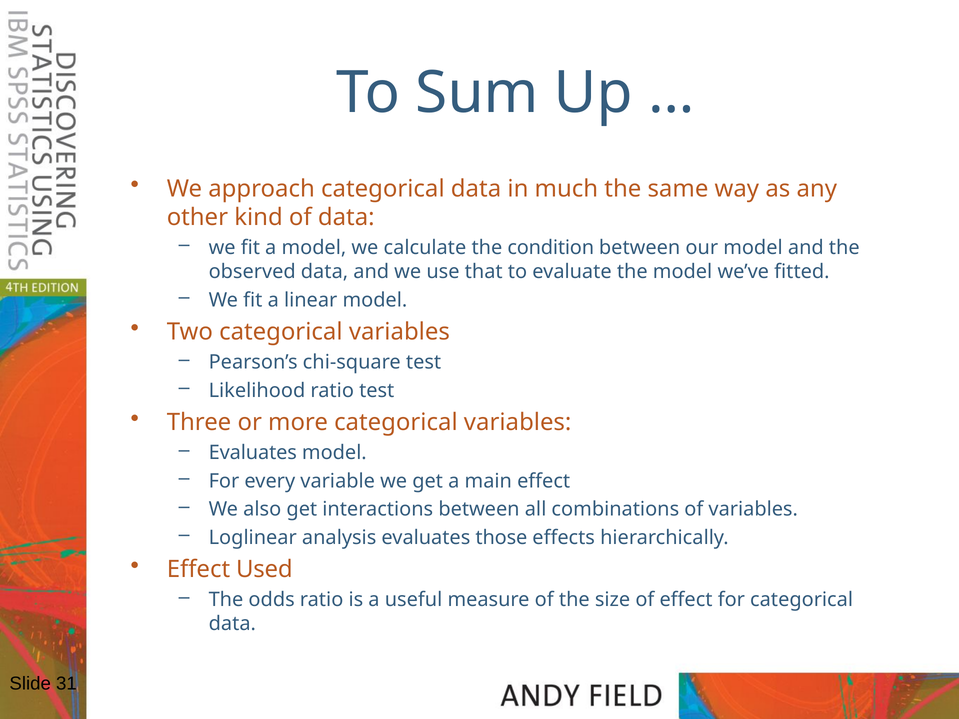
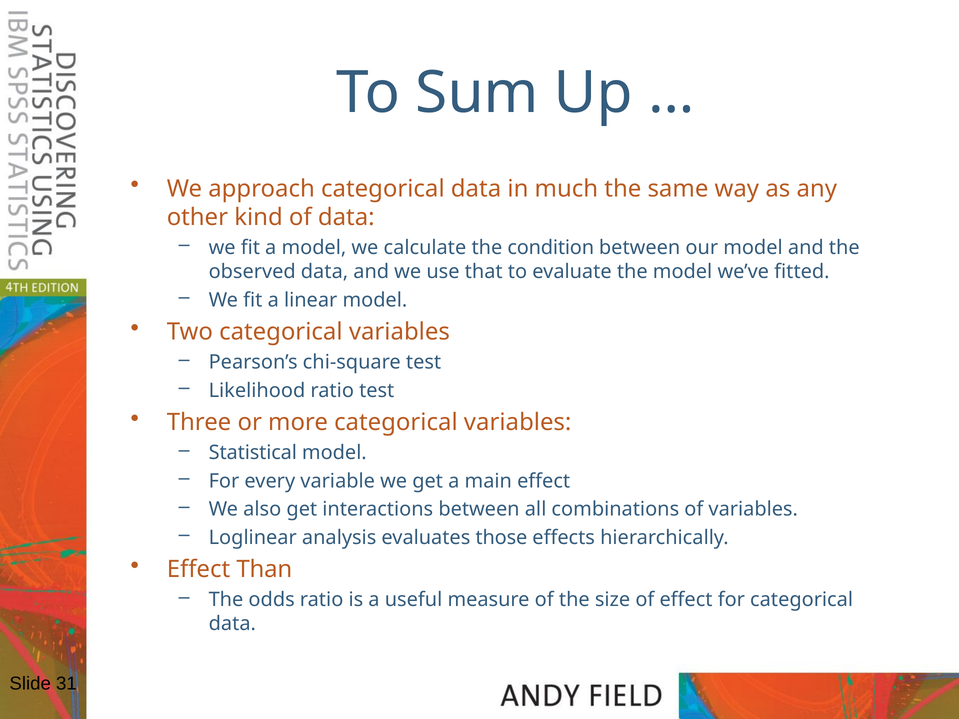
Evaluates: Evaluates -> Statistical (253, 453)
Used: Used -> Than (264, 570)
